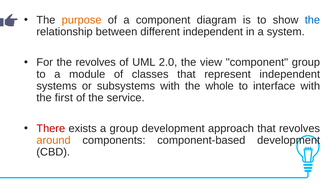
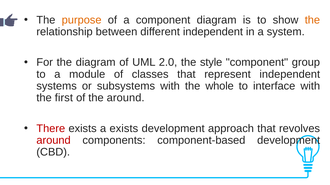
the colour: blue -> orange (312, 20)
the revolves: revolves -> diagram (96, 63)
view: view -> style (211, 63)
the service: service -> around (126, 98)
a group: group -> exists (124, 129)
around colour: orange -> red (54, 141)
